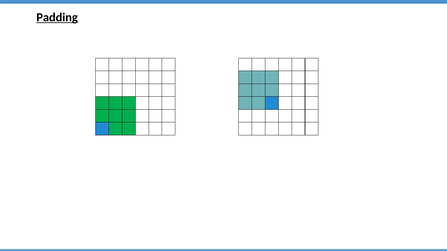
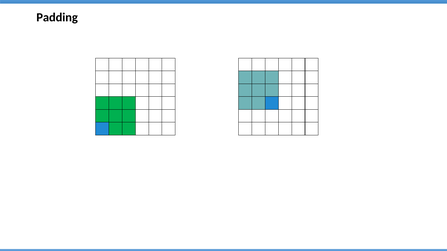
Padding underline: present -> none (57, 17)
